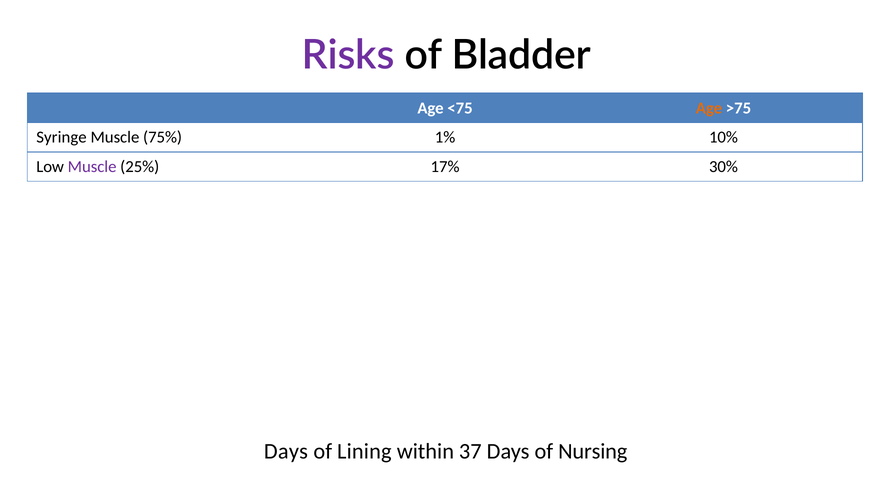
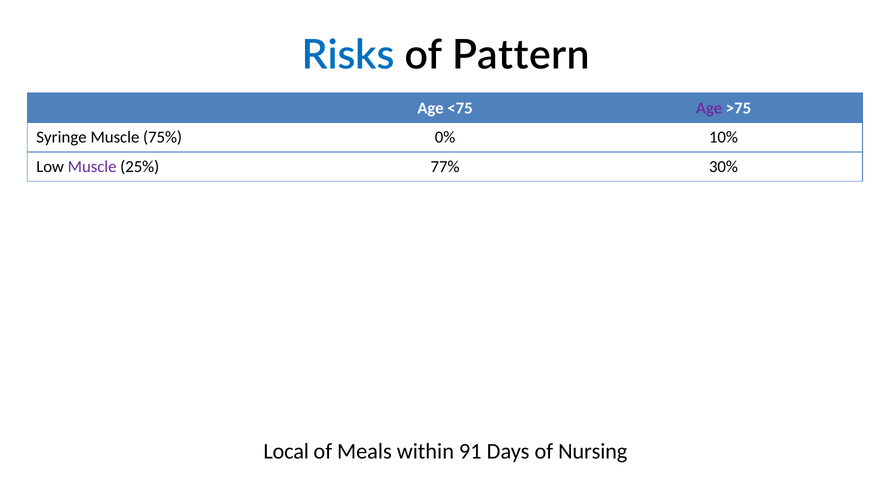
Risks colour: purple -> blue (348, 55)
Bladder: Bladder -> Pattern (521, 55)
Age colour: orange -> purple (709, 108)
1%: 1% -> 0% (445, 138)
17%: 17% -> 77% (445, 167)
Days: Days -> Local (286, 452)
Lining: Lining -> Meals (364, 452)
37: 37 -> 91 (470, 452)
